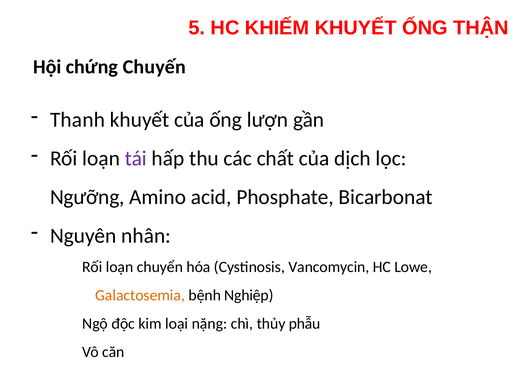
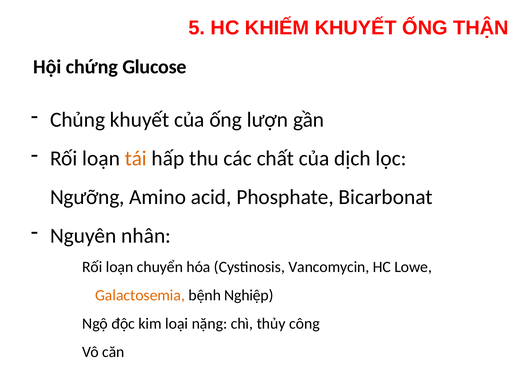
Chuyến: Chuyến -> Glucose (155, 67)
Thanh: Thanh -> Chủng (78, 120)
tái colour: purple -> orange (136, 158)
phẫu: phẫu -> công (304, 323)
